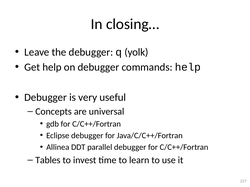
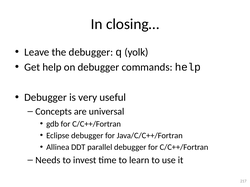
Tables: Tables -> Needs (48, 160)
